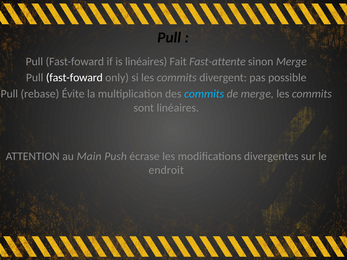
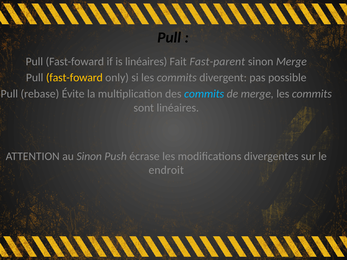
Fast-attente: Fast-attente -> Fast-parent (217, 62)
fast-foward colour: white -> yellow (74, 78)
au Main: Main -> Sinon (89, 156)
